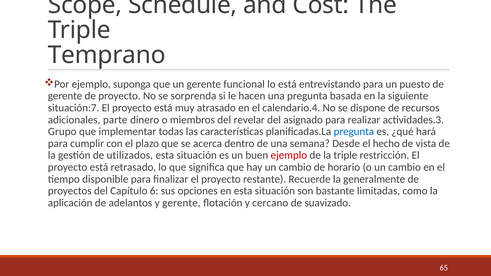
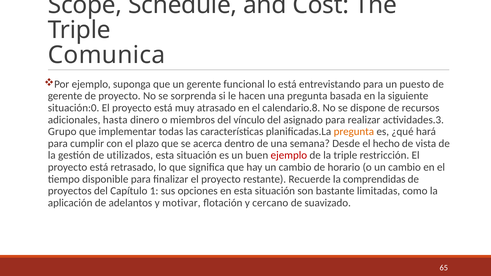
Temprano: Temprano -> Comunica (107, 55)
situación:7: situación:7 -> situación:0 (74, 108)
calendario.4: calendario.4 -> calendario.8 (291, 108)
parte: parte -> hasta (115, 120)
revelar: revelar -> vínculo (249, 120)
pregunta colour: blue -> orange (354, 132)
generalmente: generalmente -> comprendidas (374, 179)
6: 6 -> 1 (154, 191)
y gerente: gerente -> motivar (181, 203)
